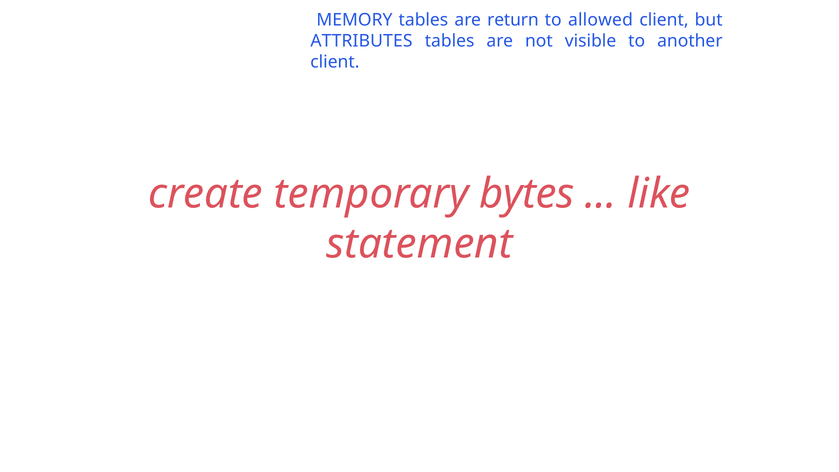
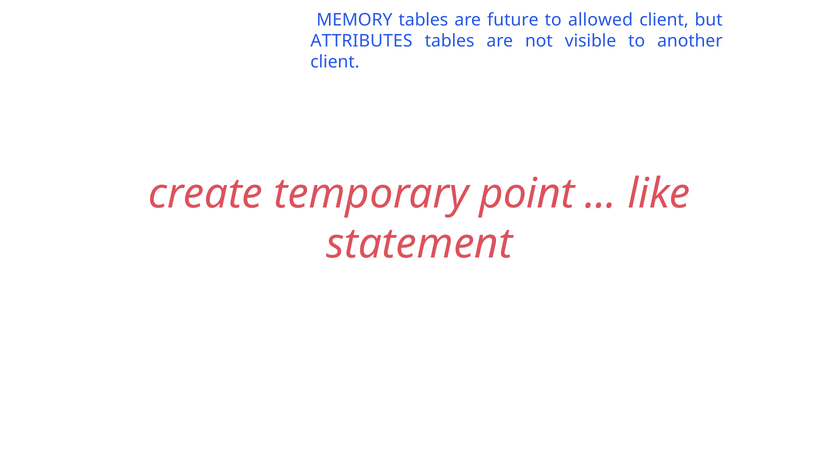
return: return -> future (513, 20)
bytes: bytes -> point (527, 194)
